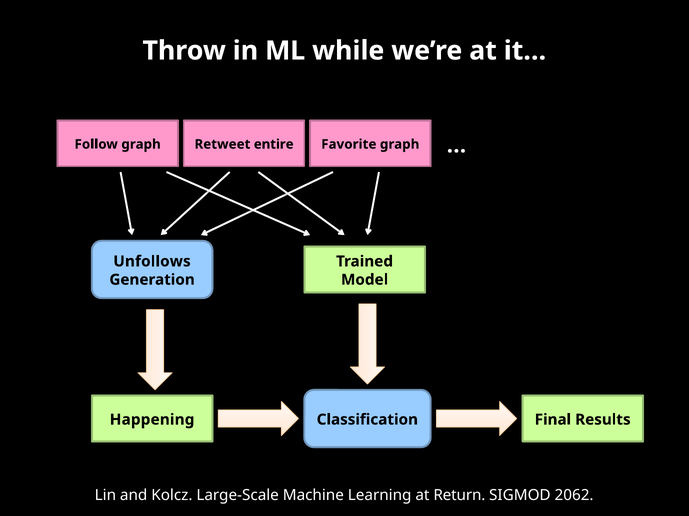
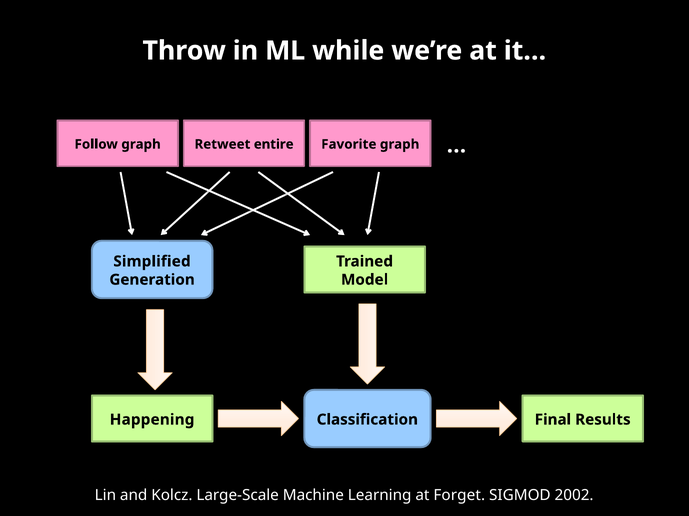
Unfollows: Unfollows -> Simplified (152, 262)
Return: Return -> Forget (459, 496)
2062: 2062 -> 2002 (574, 496)
